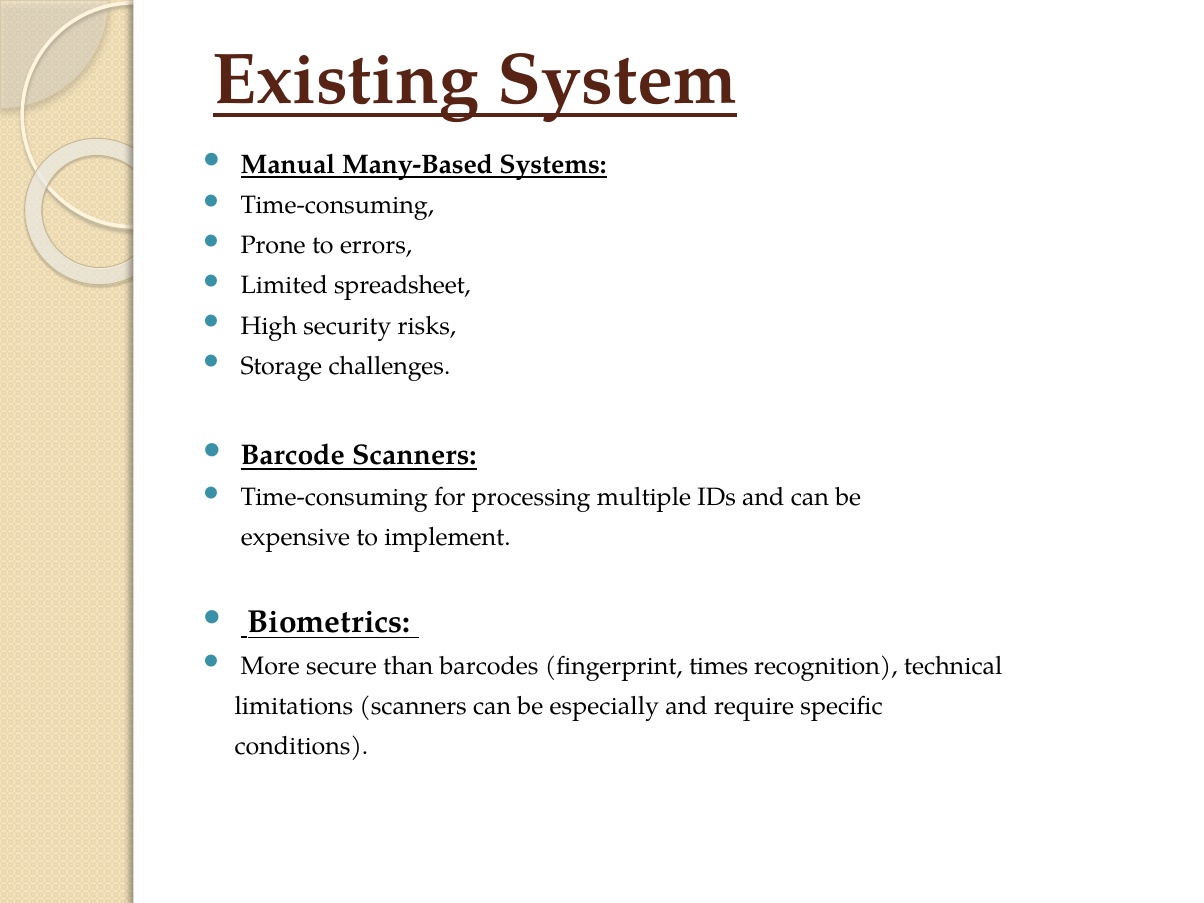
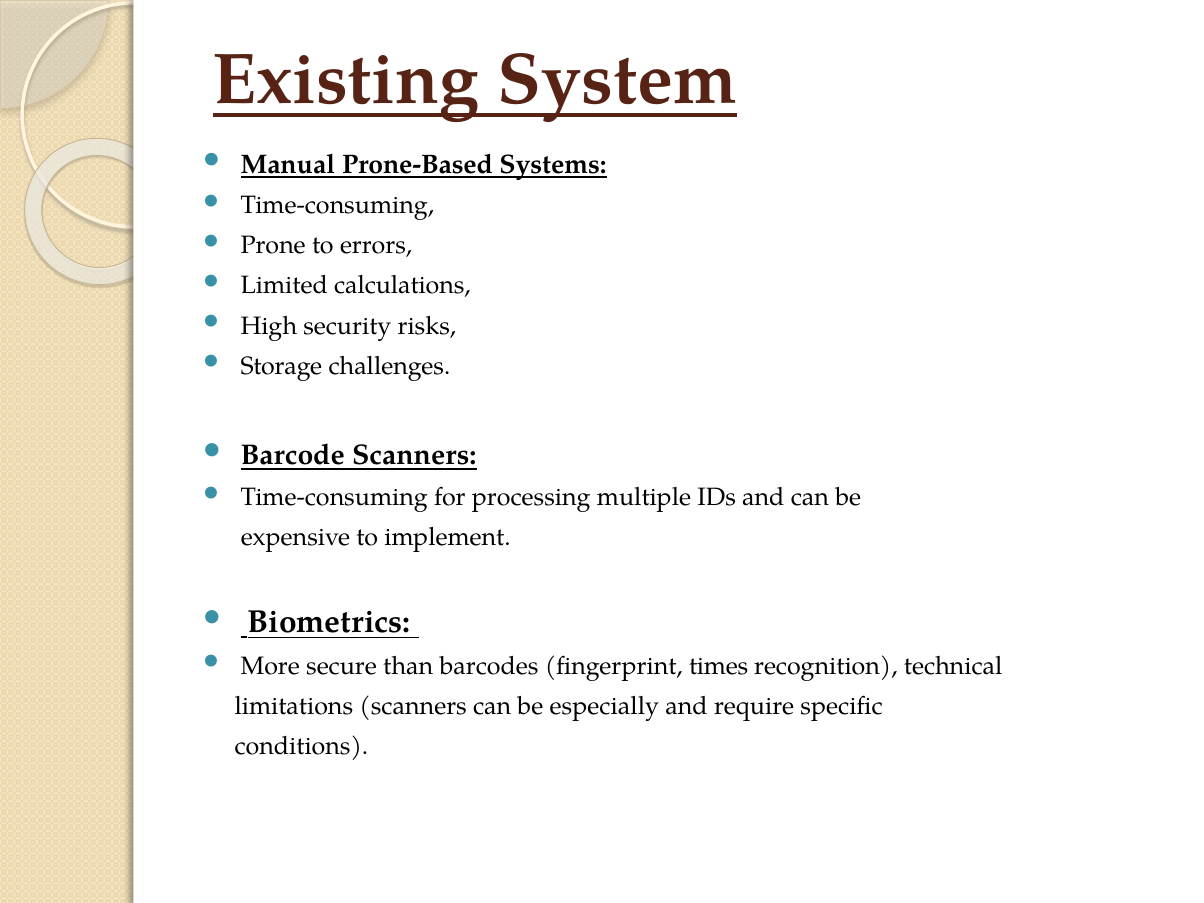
Many-Based: Many-Based -> Prone-Based (418, 164)
spreadsheet: spreadsheet -> calculations (402, 286)
